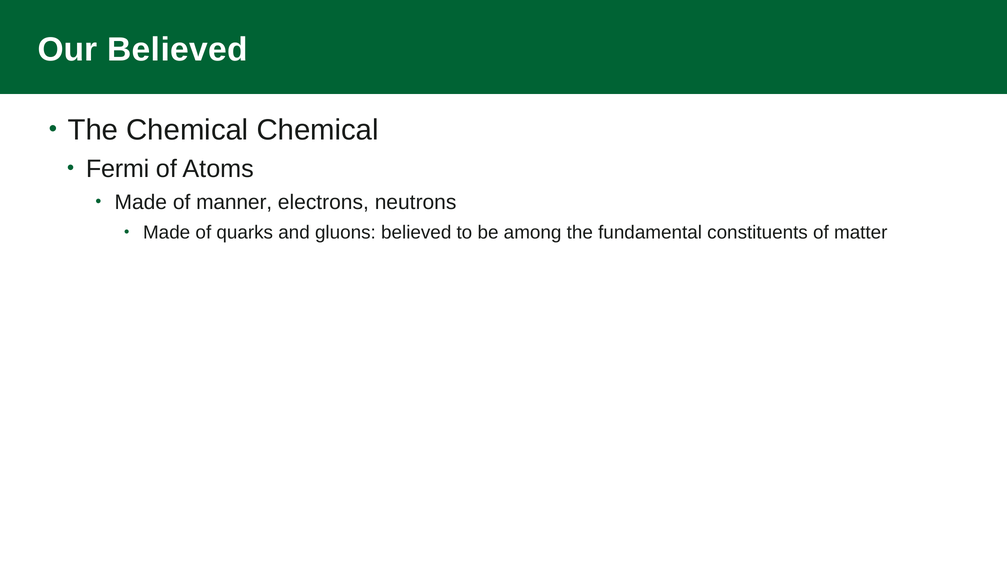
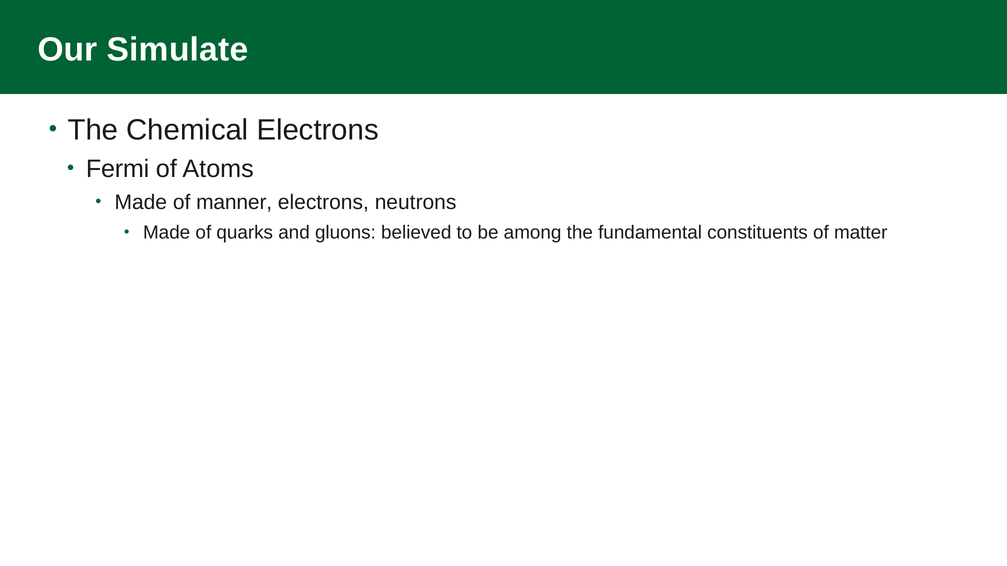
Our Believed: Believed -> Simulate (178, 50)
Chemical Chemical: Chemical -> Electrons (318, 130)
